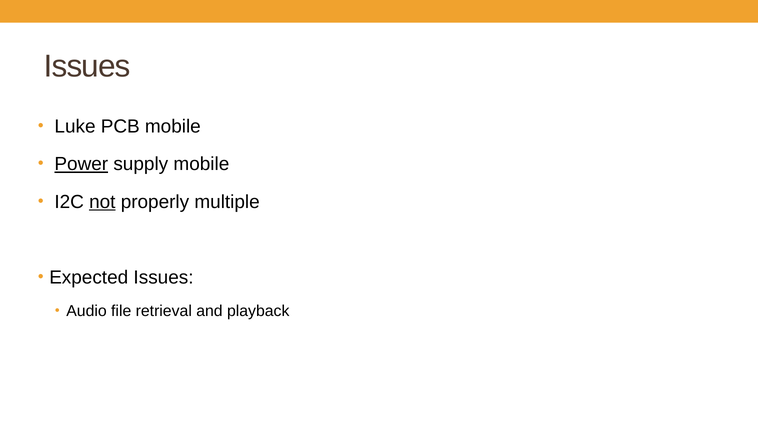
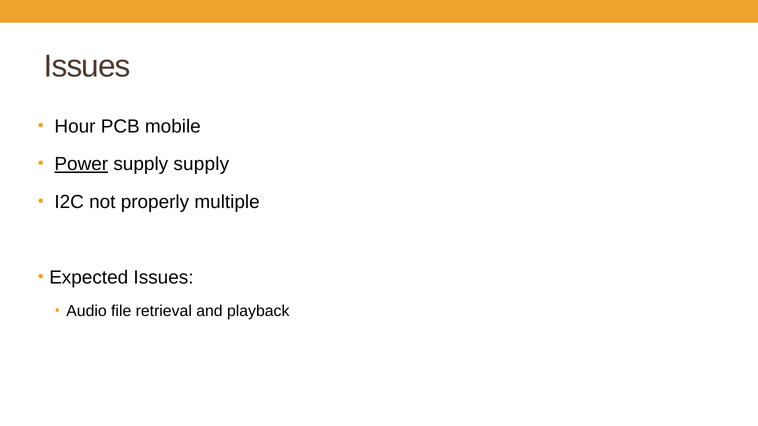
Luke: Luke -> Hour (75, 126)
supply mobile: mobile -> supply (201, 164)
not underline: present -> none (102, 202)
